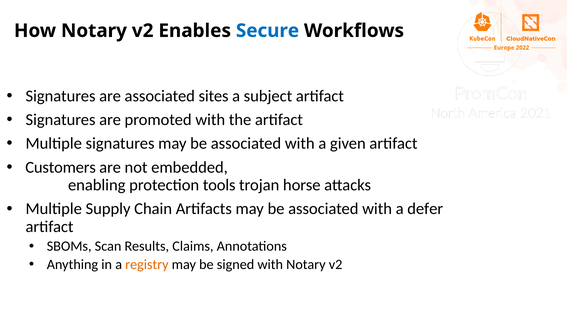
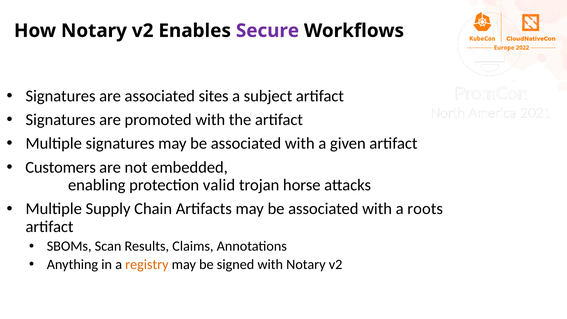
Secure colour: blue -> purple (267, 31)
tools: tools -> valid (219, 185)
defer: defer -> roots (425, 209)
